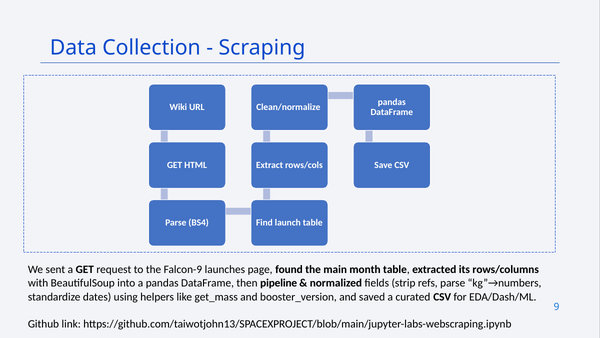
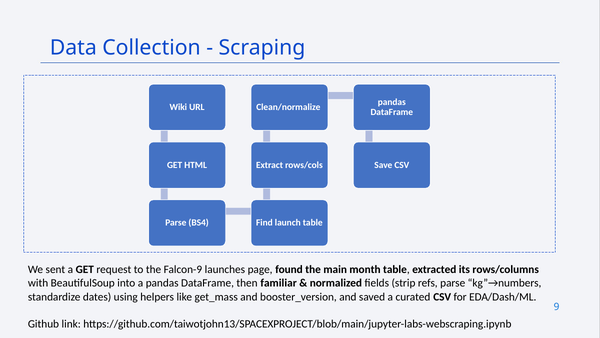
pipeline: pipeline -> familiar (279, 283)
